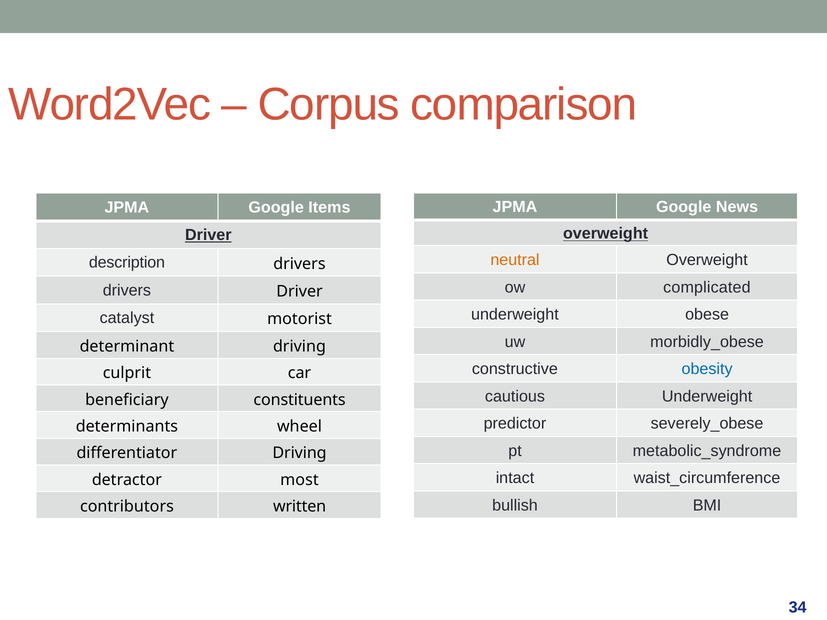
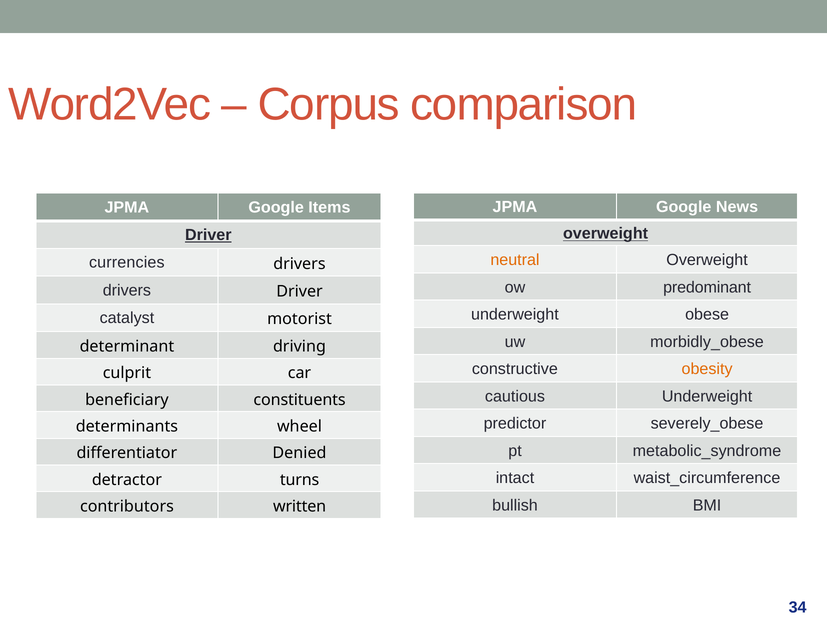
description: description -> currencies (127, 263)
complicated: complicated -> predominant (707, 287)
obesity colour: blue -> orange (707, 369)
differentiator Driving: Driving -> Denied (299, 453)
most: most -> turns (300, 480)
